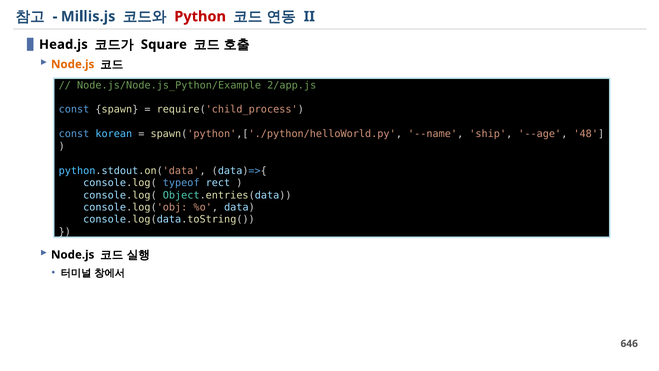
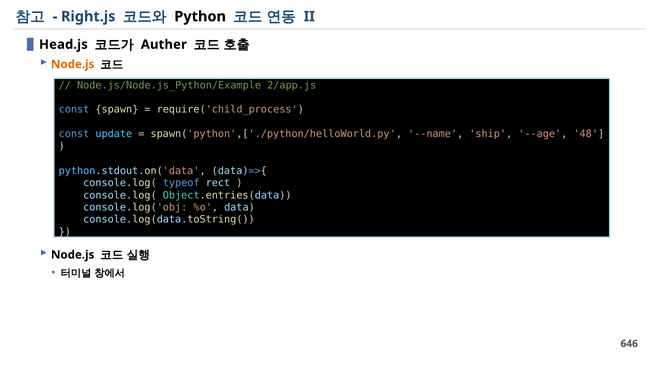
Millis.js: Millis.js -> Right.js (88, 16)
Python colour: red -> black (200, 16)
Square: Square -> Auther (164, 44)
korean: korean -> update (114, 134)
